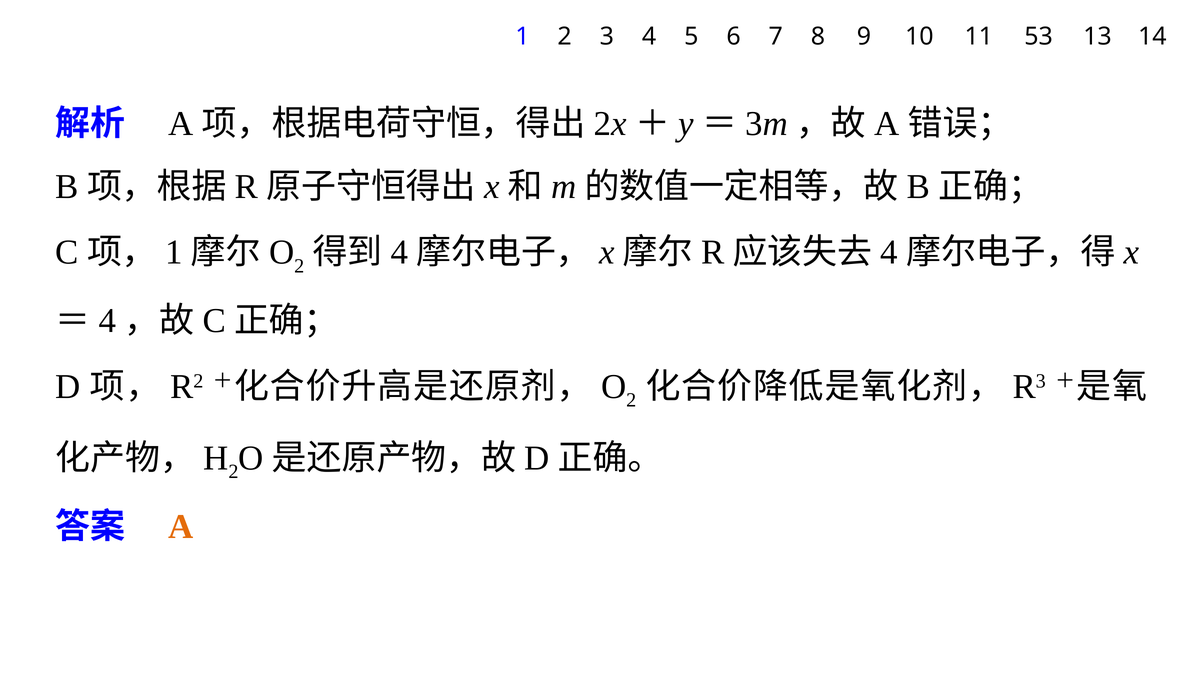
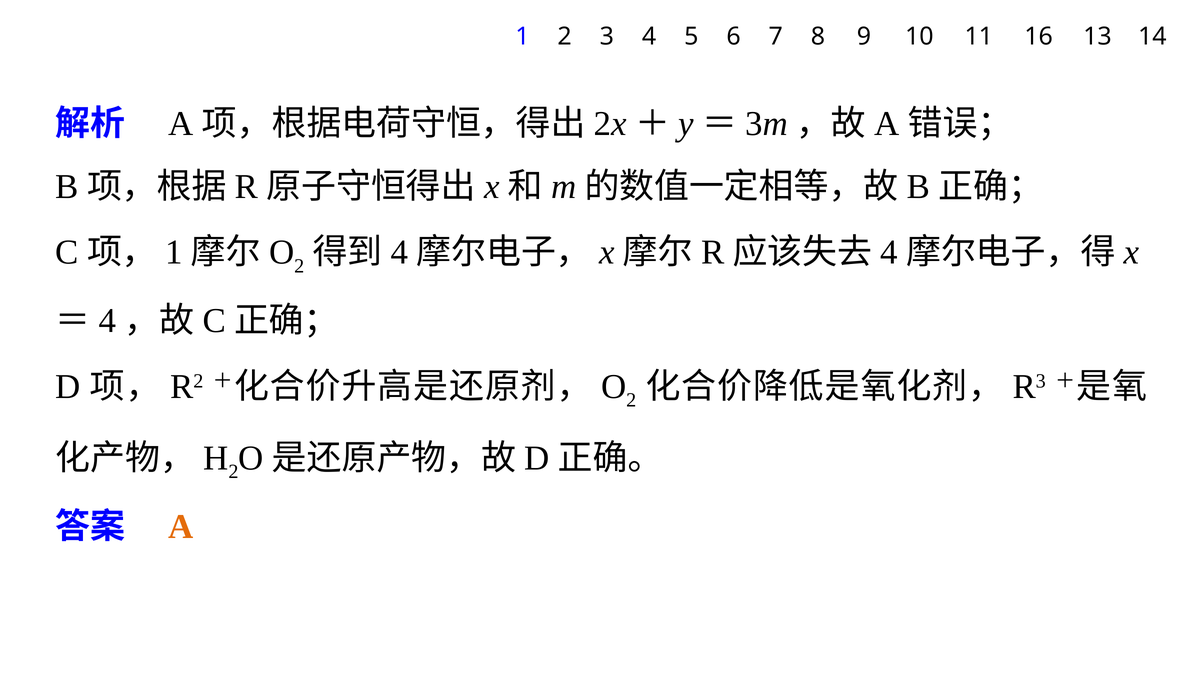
53: 53 -> 16 (1039, 37)
